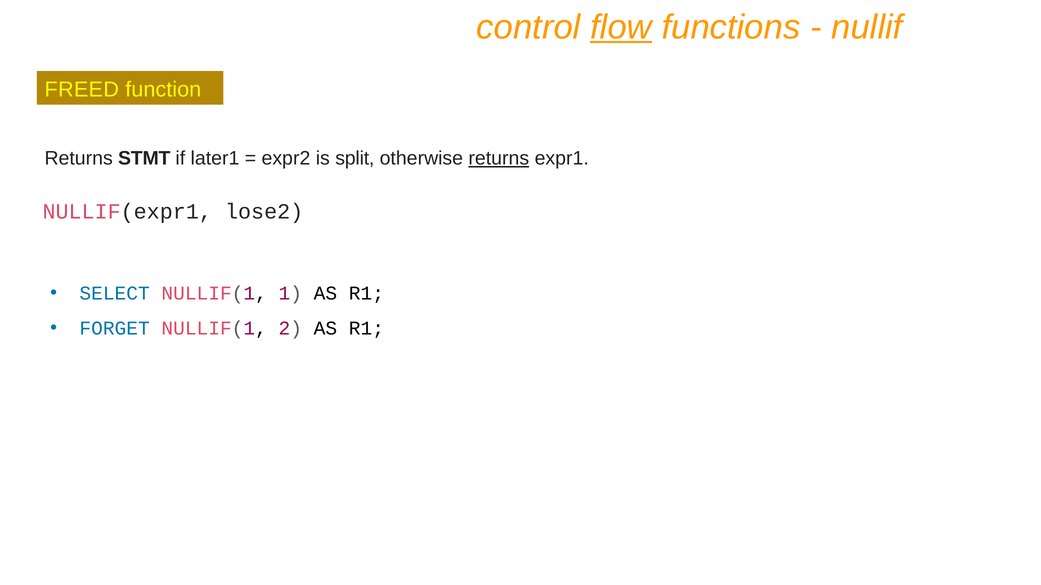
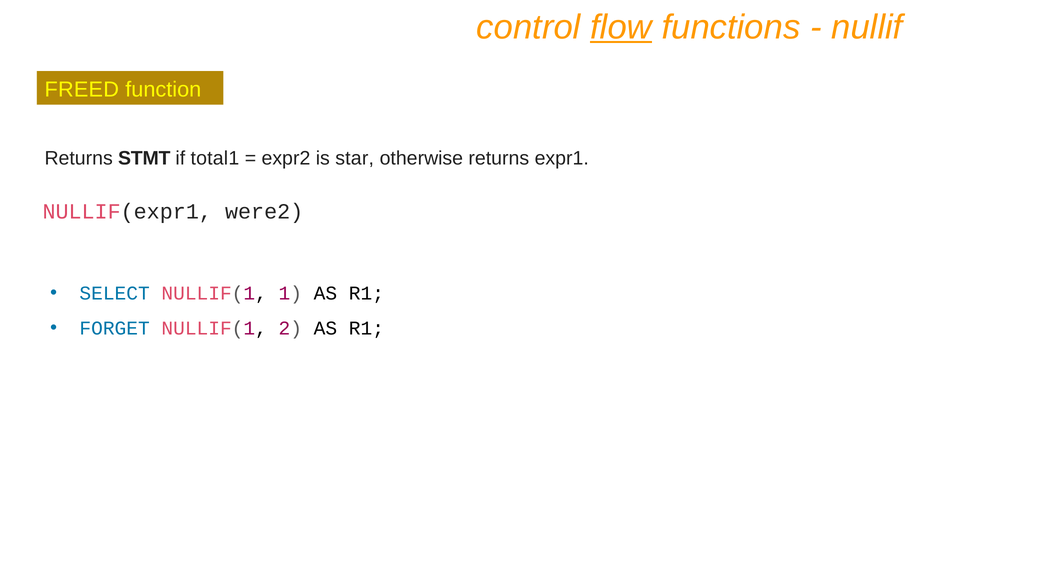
later1: later1 -> total1 (215, 159)
split: split -> star (355, 159)
returns underline: present -> none (499, 159)
lose2: lose2 -> were2 (264, 212)
